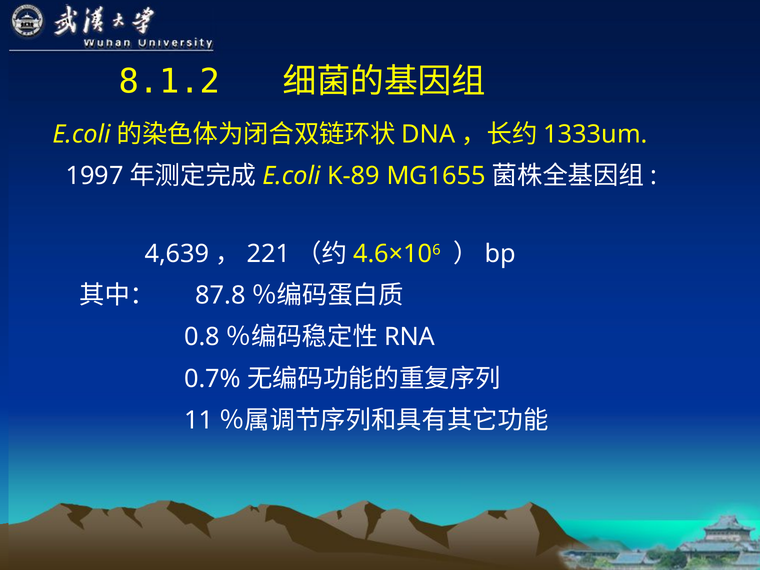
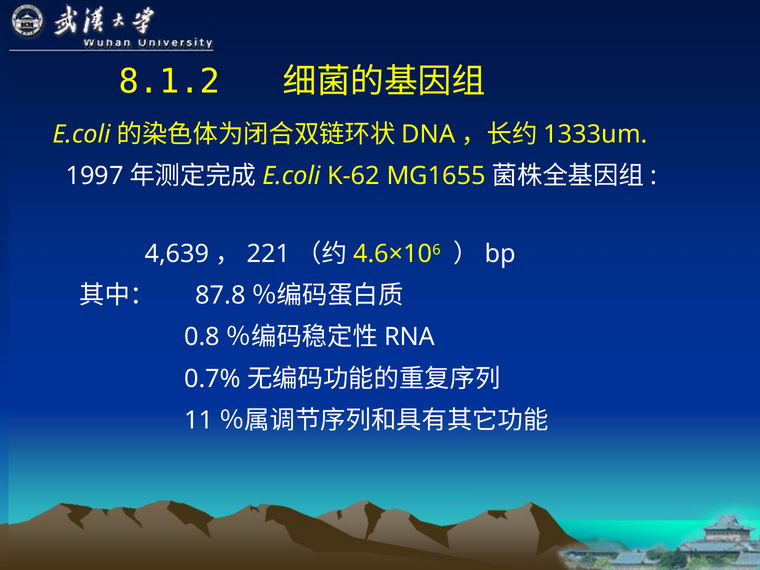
K-89: K-89 -> K-62 (354, 176)
